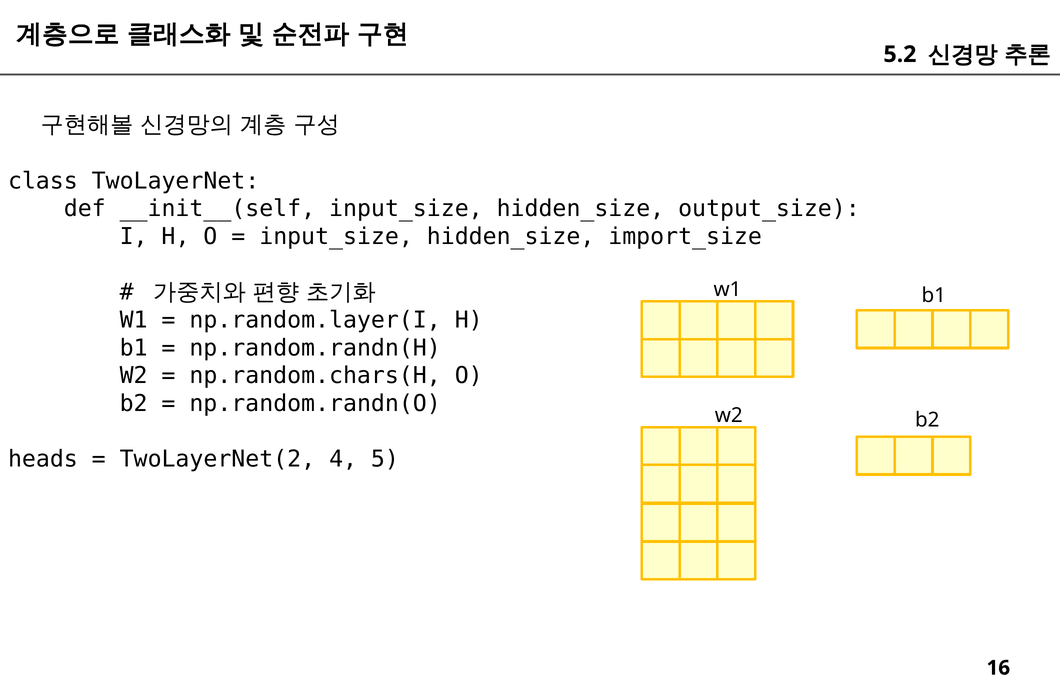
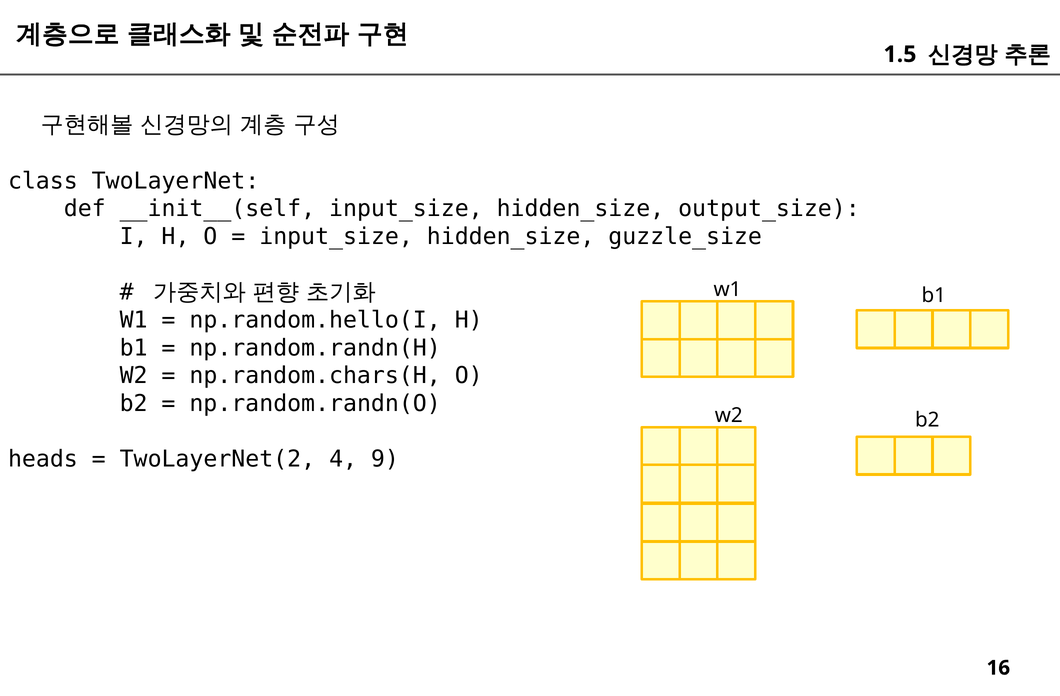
5.2: 5.2 -> 1.5 (900, 54)
import_size: import_size -> guzzle_size (685, 237)
np.random.layer(I: np.random.layer(I -> np.random.hello(I (315, 320)
5: 5 -> 9 (385, 459)
